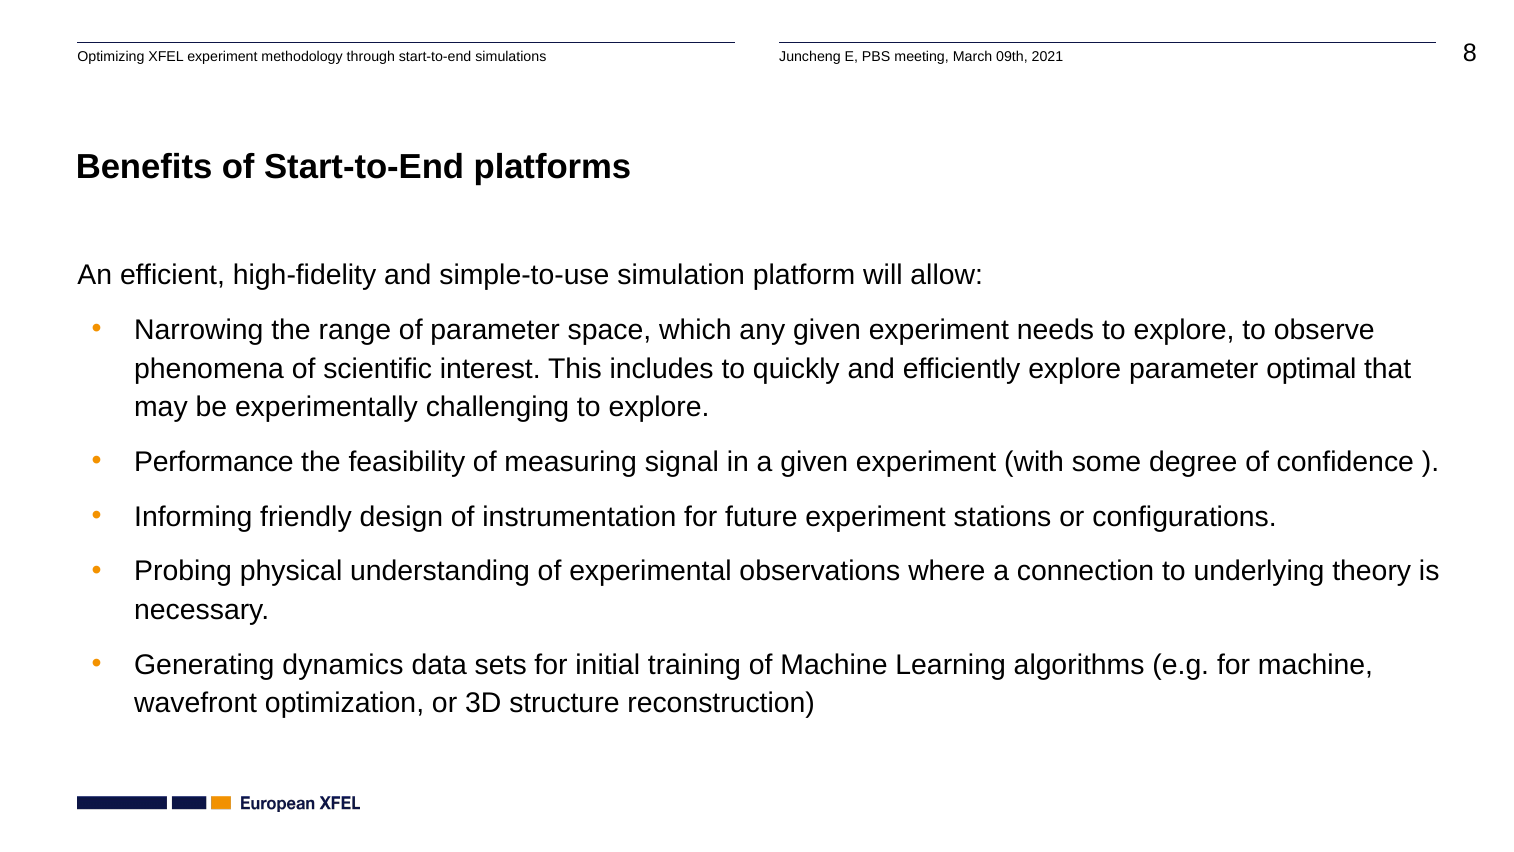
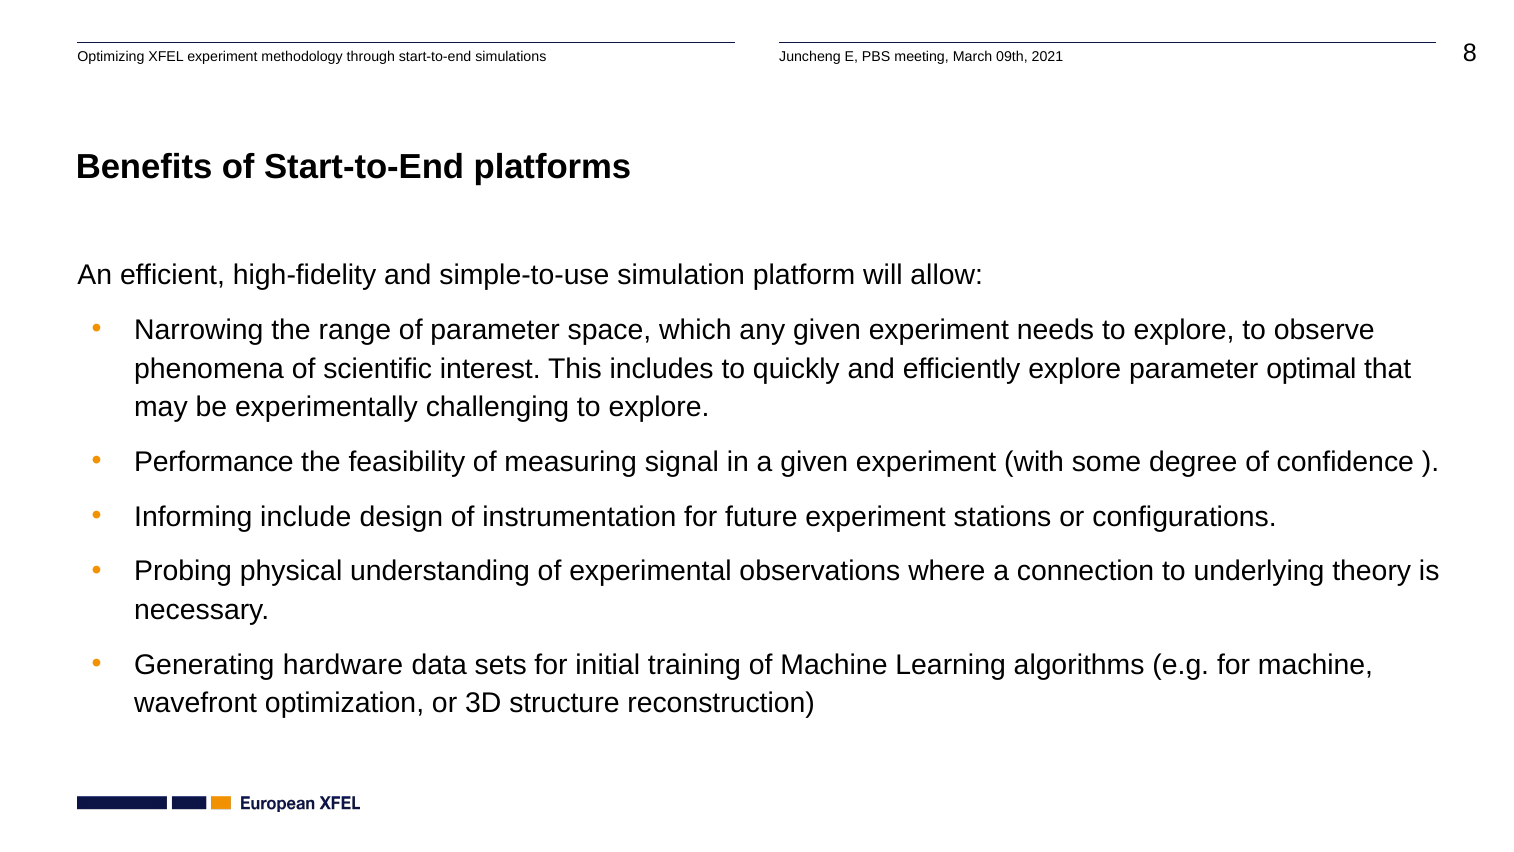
friendly: friendly -> include (306, 516)
dynamics: dynamics -> hardware (343, 664)
